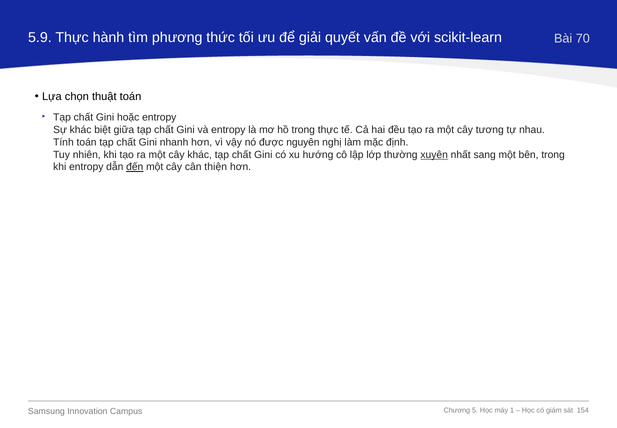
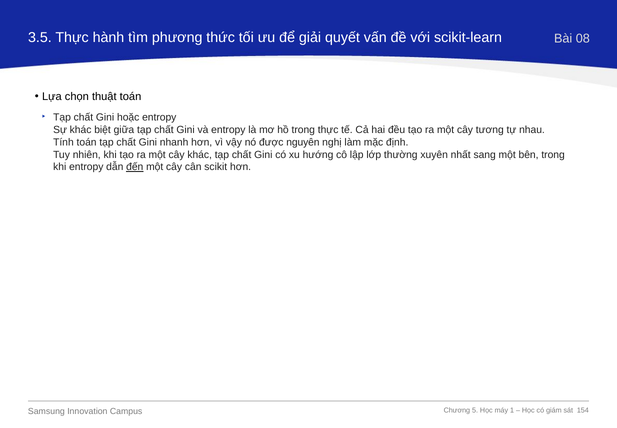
5.9: 5.9 -> 3.5 (40, 38)
70: 70 -> 08 (583, 38)
xuyên underline: present -> none (434, 154)
thiện: thiện -> scikit (216, 167)
